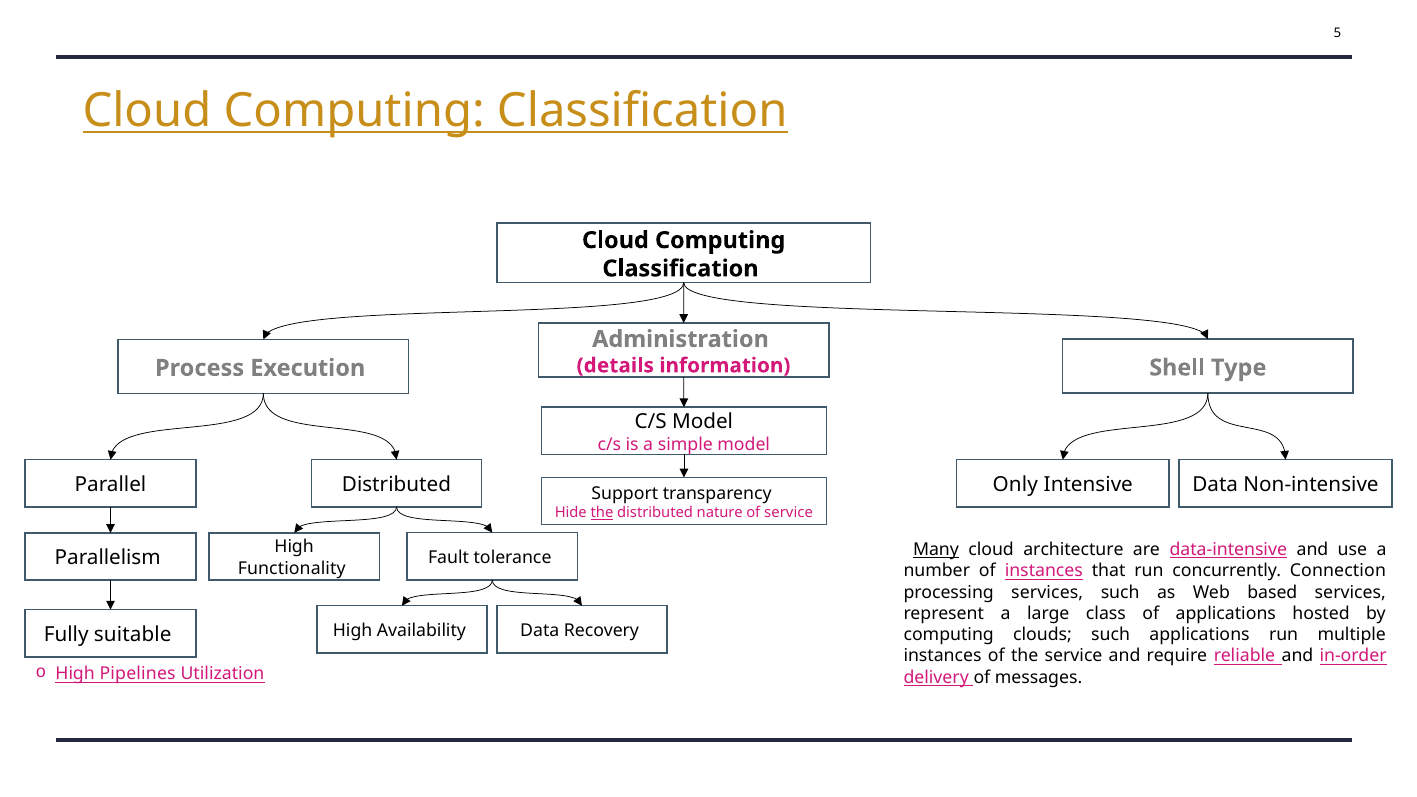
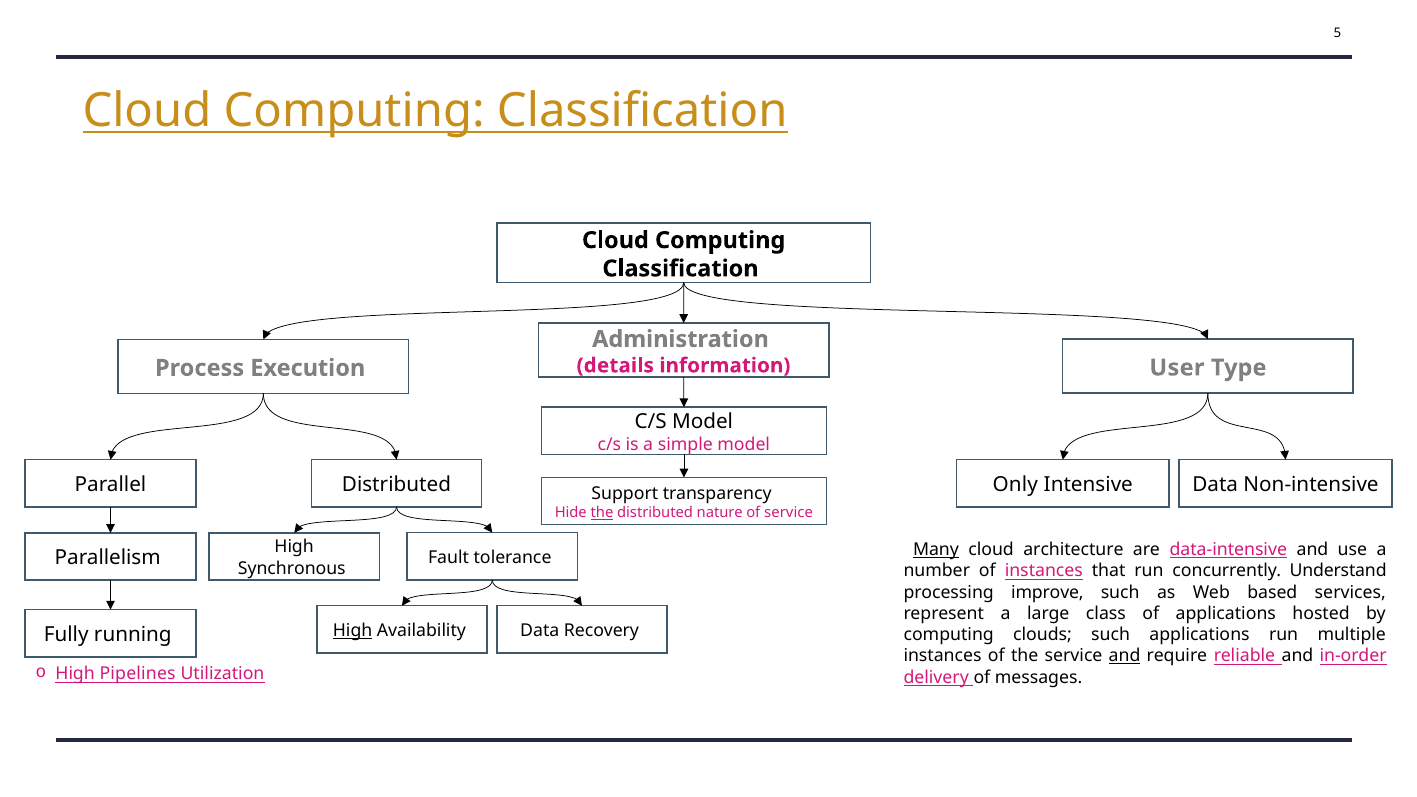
Shell: Shell -> User (1177, 368)
Functionality: Functionality -> Synchronous (292, 568)
Connection: Connection -> Understand (1338, 571)
processing services: services -> improve (1047, 592)
High underline: none -> present (353, 631)
suitable: suitable -> running (133, 635)
and underline: none -> present (1125, 656)
